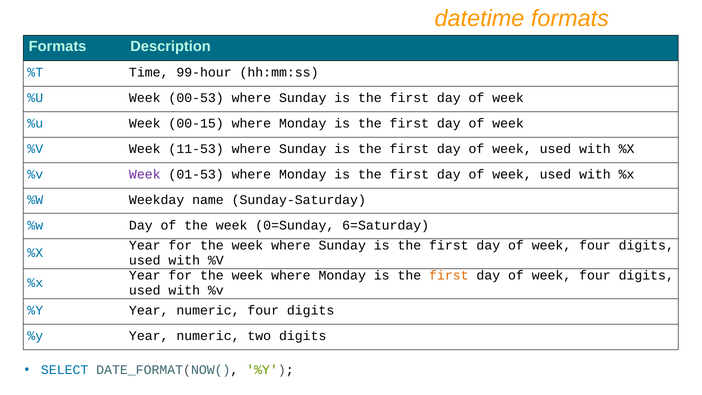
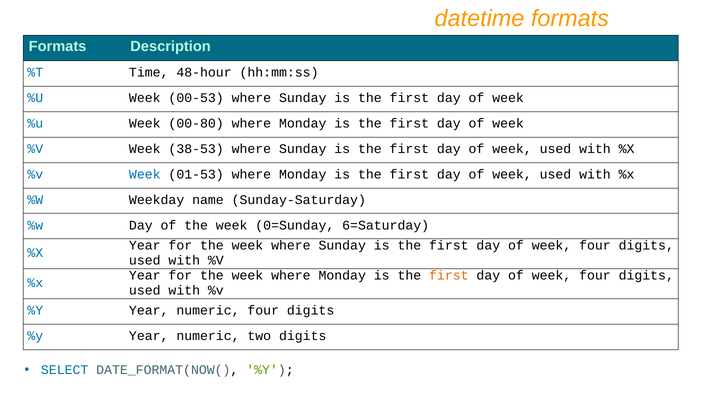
99-hour: 99-hour -> 48-hour (204, 73)
00-15: 00-15 -> 00-80 (196, 123)
11-53: 11-53 -> 38-53 (196, 149)
Week colour: purple -> blue (145, 174)
